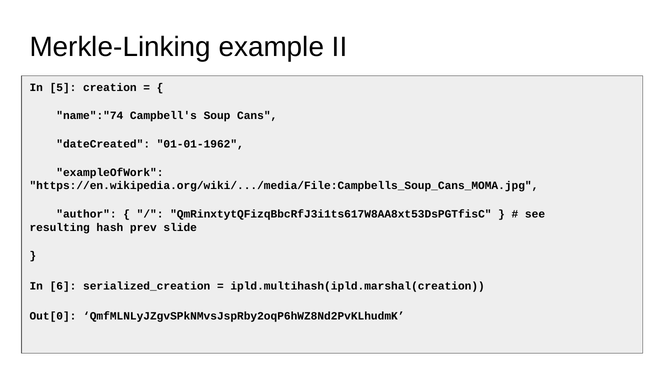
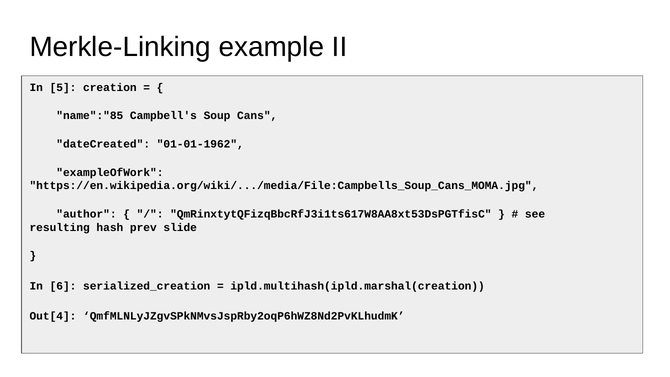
name":"74: name":"74 -> name":"85 (90, 116)
Out[0: Out[0 -> Out[4 (53, 316)
